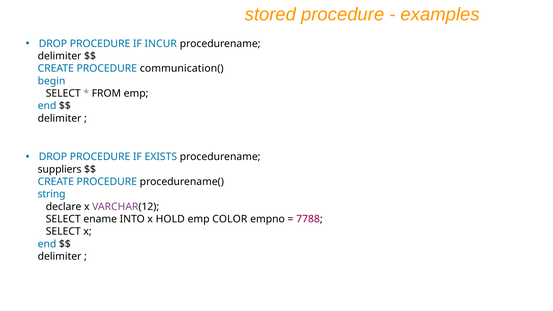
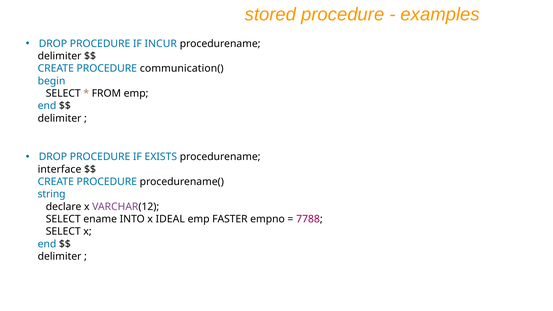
suppliers: suppliers -> interface (60, 169)
HOLD: HOLD -> IDEAL (170, 219)
COLOR: COLOR -> FASTER (230, 219)
